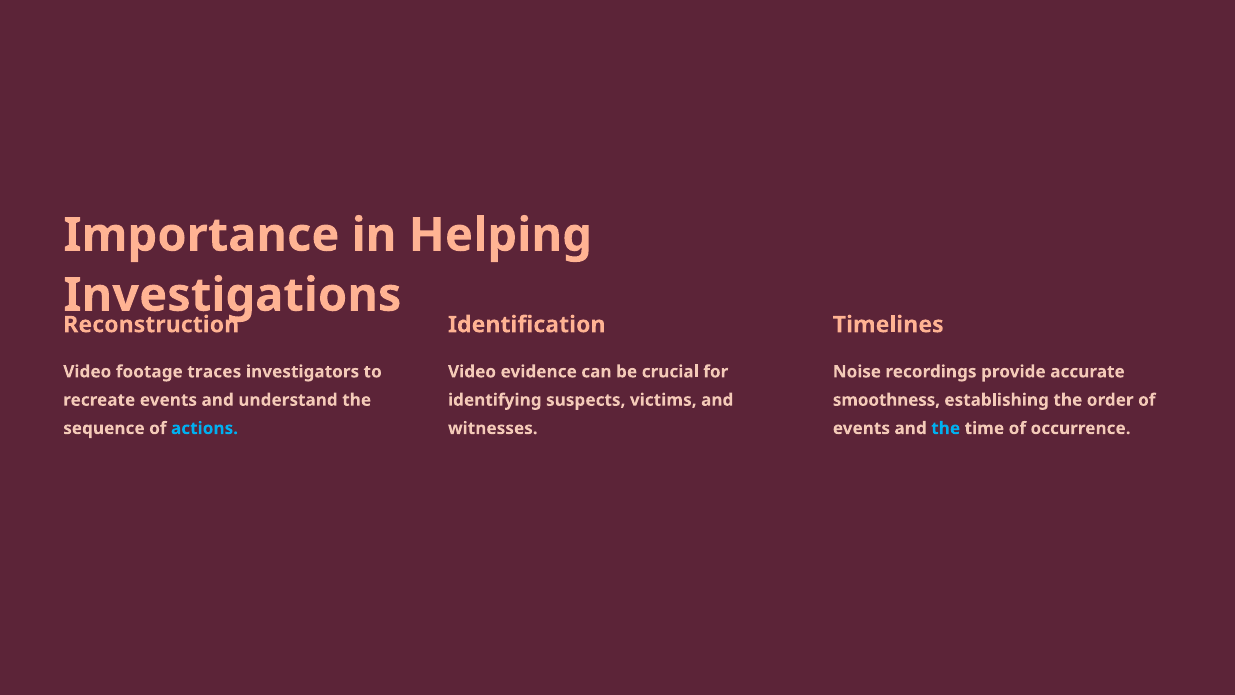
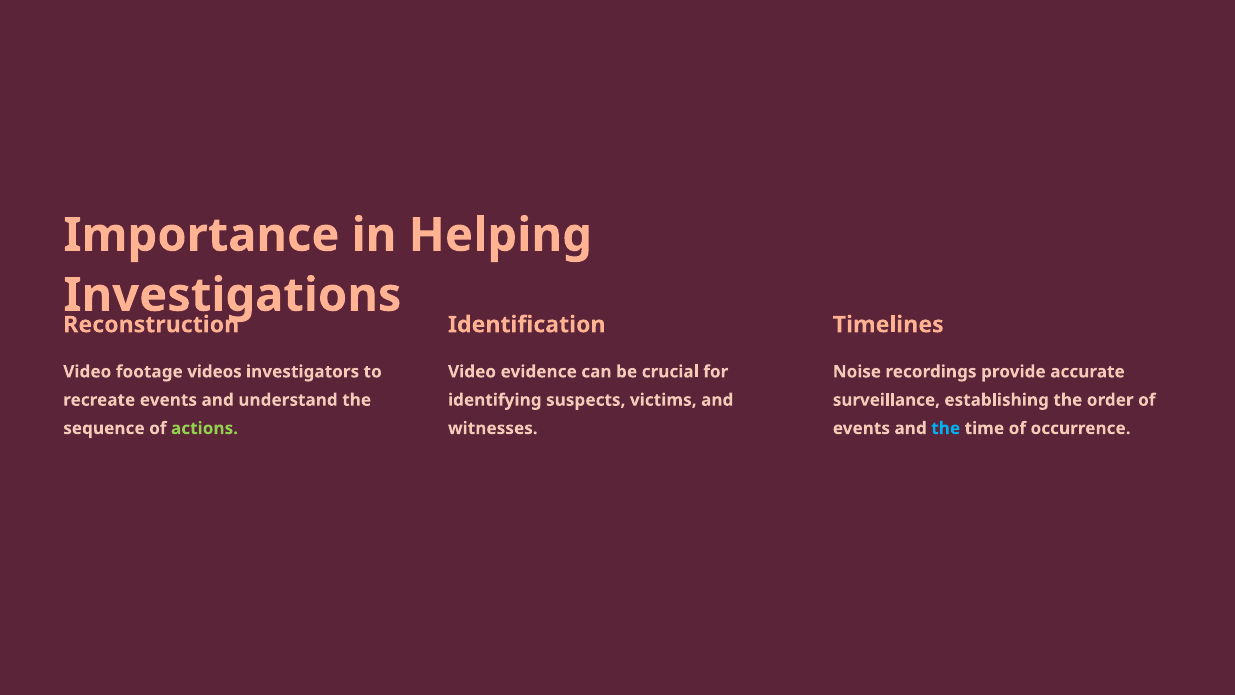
traces: traces -> videos (214, 372)
smoothness: smoothness -> surveillance (886, 400)
actions colour: light blue -> light green (204, 428)
